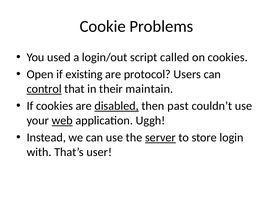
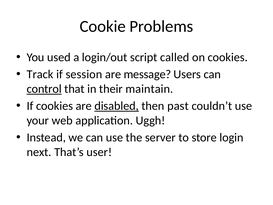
Open: Open -> Track (40, 74)
existing: existing -> session (84, 74)
protocol: protocol -> message (147, 74)
web underline: present -> none (62, 120)
server underline: present -> none (160, 137)
with: with -> next (39, 152)
